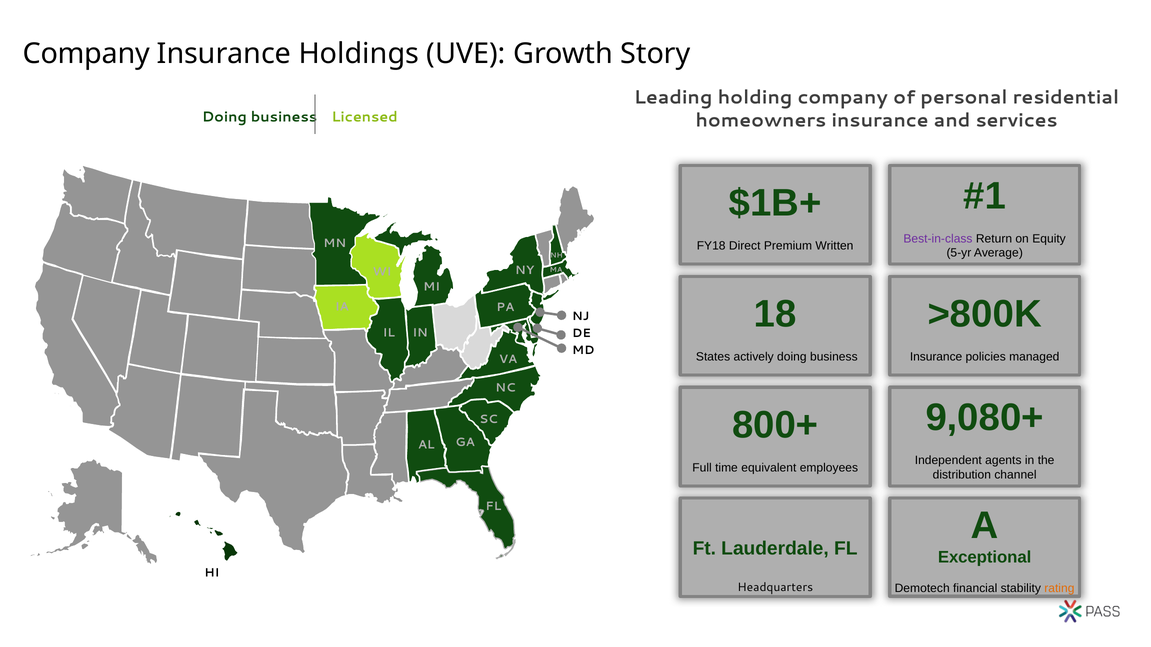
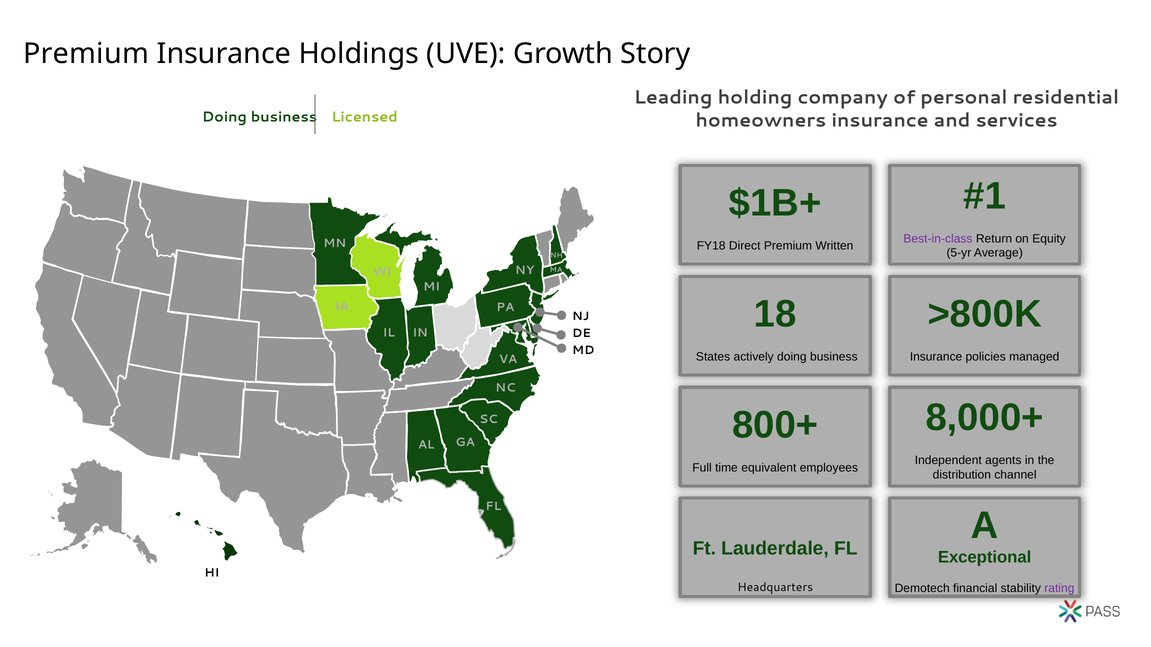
Company: Company -> Premium (86, 54)
9,080+: 9,080+ -> 8,000+ (985, 418)
rating colour: orange -> purple (1059, 589)
